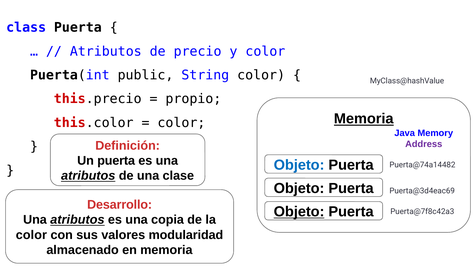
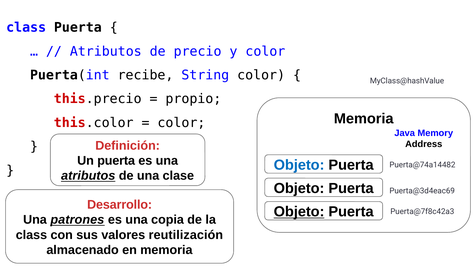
public: public -> recibe (146, 75)
Memoria underline: present -> none (364, 119)
Address colour: purple -> black (424, 144)
atributos: atributos -> patrones (77, 220)
color: color -> class (31, 235)
modularidad: modularidad -> reutilización (186, 235)
